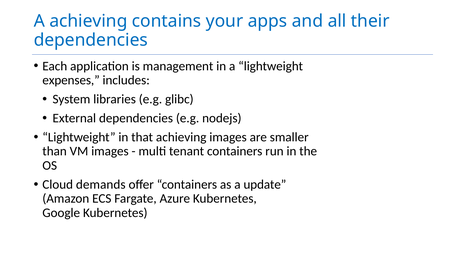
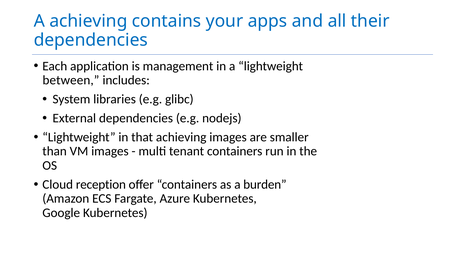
expenses: expenses -> between (71, 80)
demands: demands -> reception (101, 184)
update: update -> burden (265, 184)
